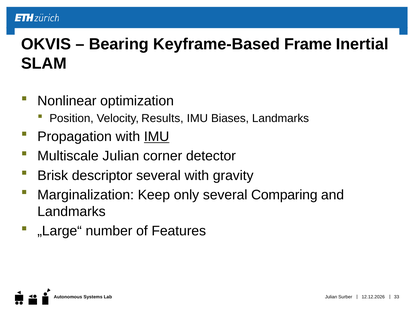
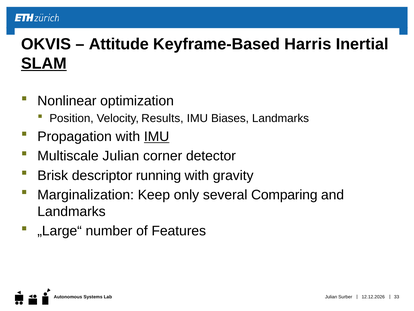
Bearing: Bearing -> Attitude (119, 44)
Frame: Frame -> Harris (308, 44)
SLAM underline: none -> present (44, 64)
descriptor several: several -> running (159, 175)
